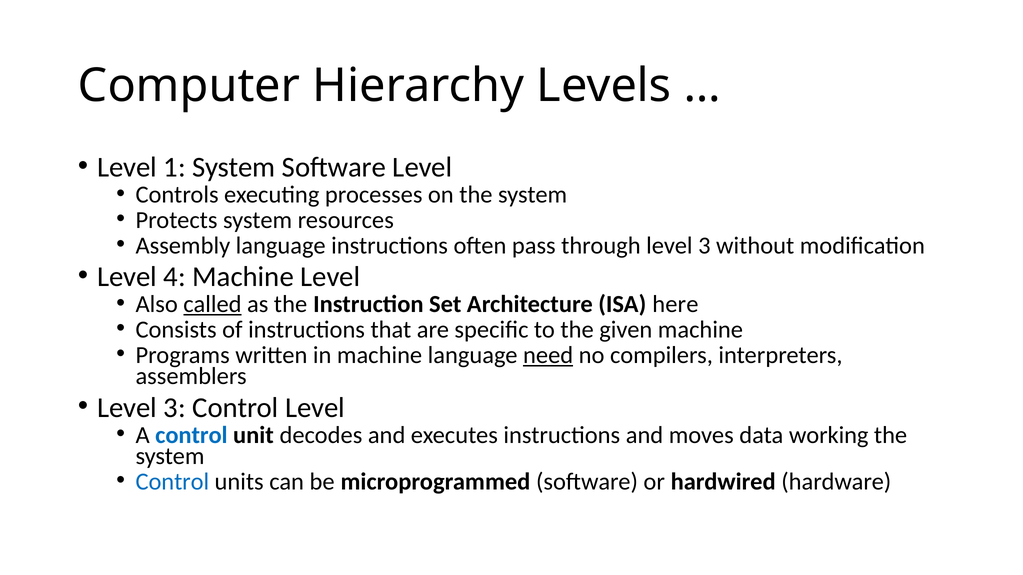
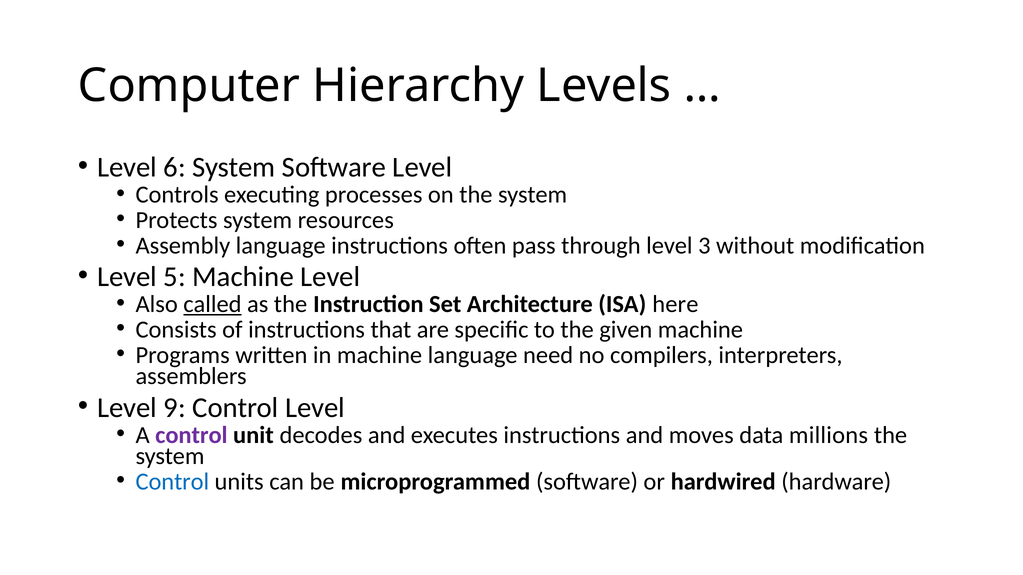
1: 1 -> 6 (175, 167)
4: 4 -> 5 (175, 277)
need underline: present -> none (548, 355)
3: 3 -> 9 (175, 408)
control colour: blue -> purple (191, 435)
working: working -> millions (829, 435)
